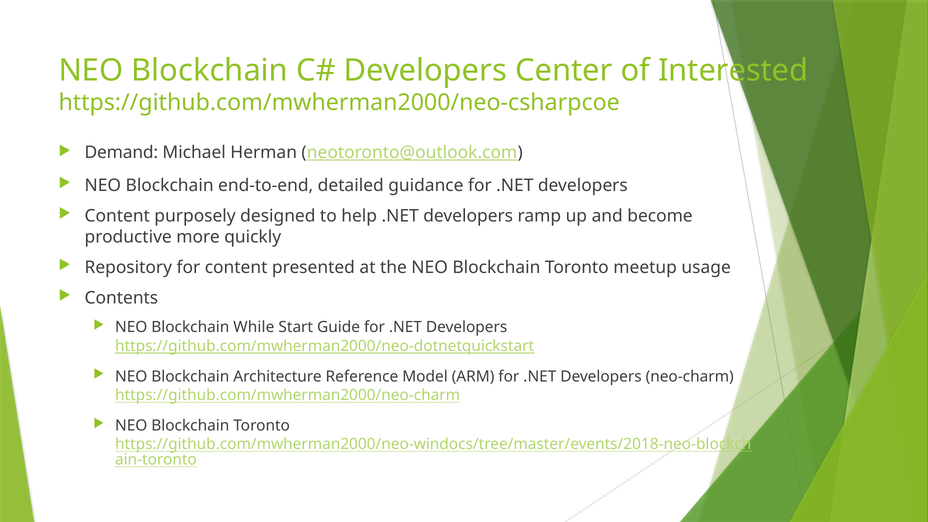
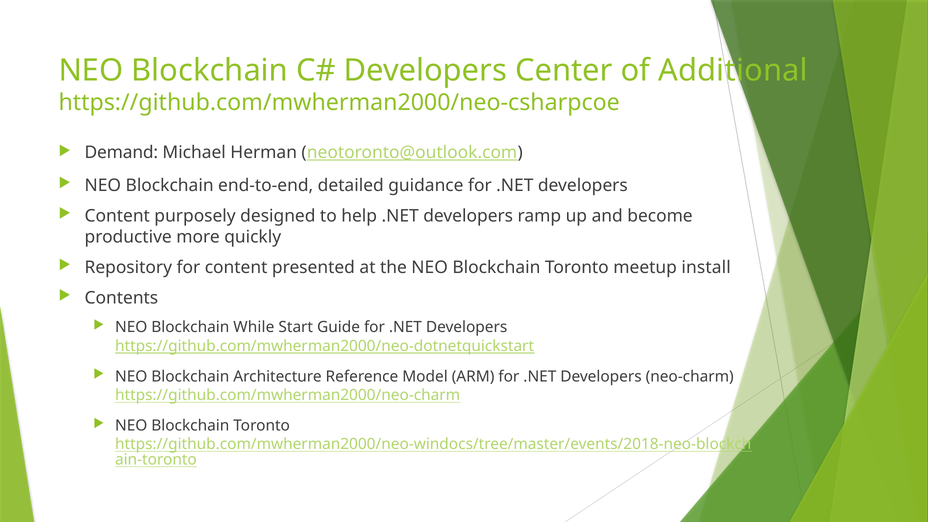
Interested: Interested -> Additional (733, 71)
usage: usage -> install (706, 268)
